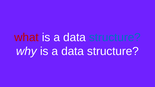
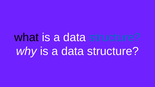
what colour: red -> black (26, 37)
